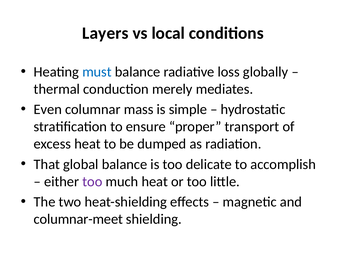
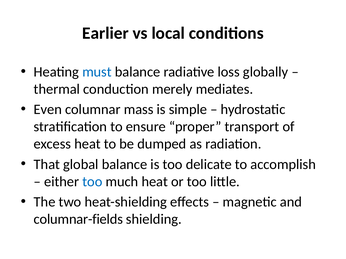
Layers: Layers -> Earlier (105, 33)
too colour: purple -> blue (92, 182)
columnar-meet: columnar-meet -> columnar-fields (78, 220)
